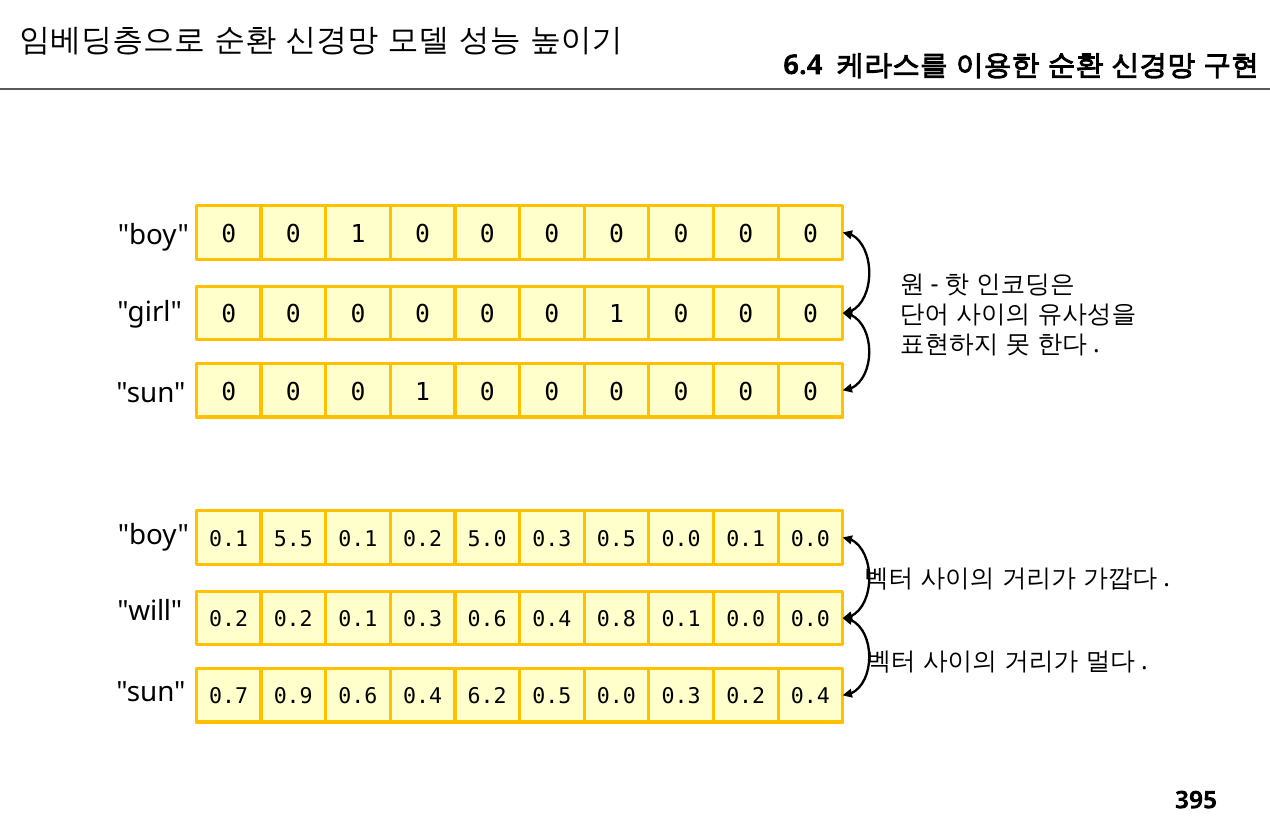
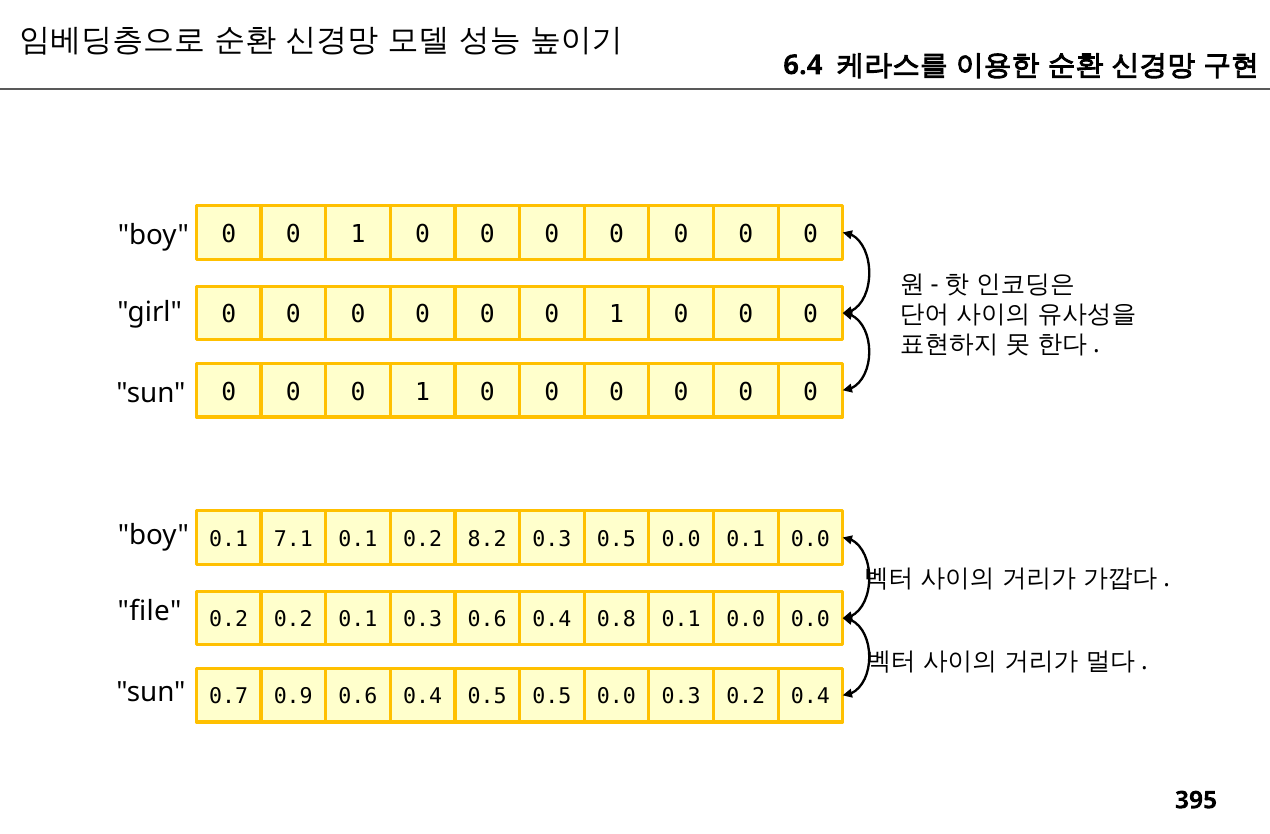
5.5: 5.5 -> 7.1 (293, 539)
5.0: 5.0 -> 8.2 (487, 539)
will: will -> file (150, 611)
0.4 6.2: 6.2 -> 0.5 (487, 697)
